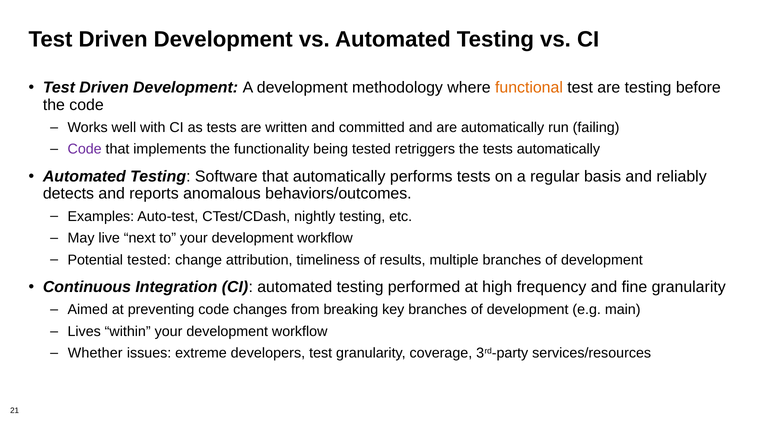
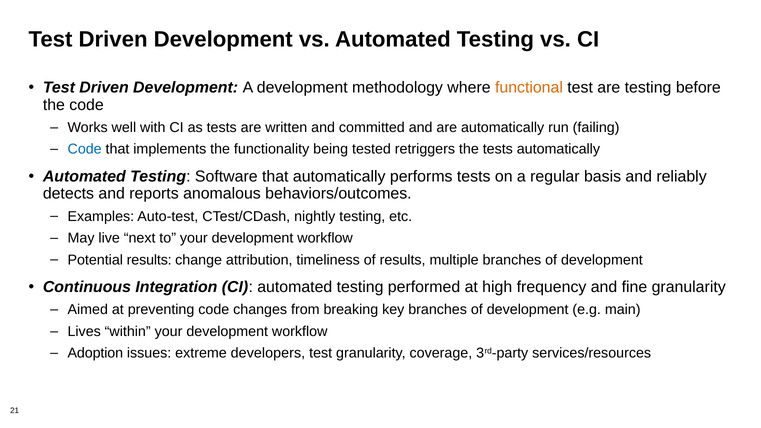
Code colour: purple -> blue (85, 149)
Potential tested: tested -> results (149, 260)
Whether: Whether -> Adoption (95, 353)
